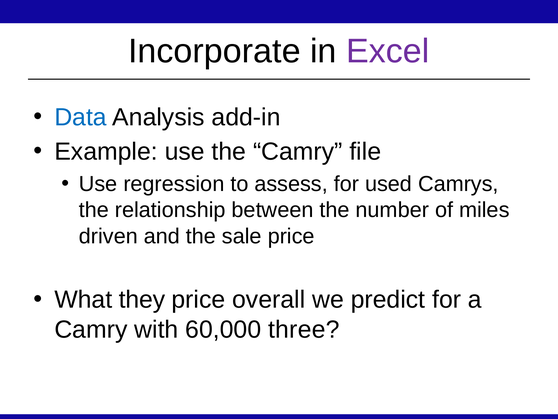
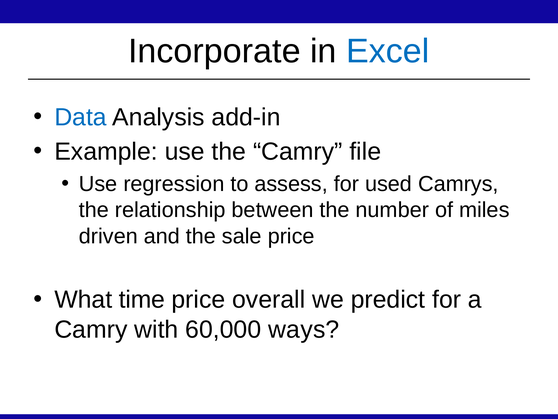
Excel colour: purple -> blue (388, 51)
they: they -> time (142, 299)
three: three -> ways (304, 329)
